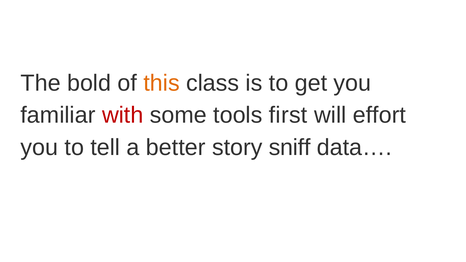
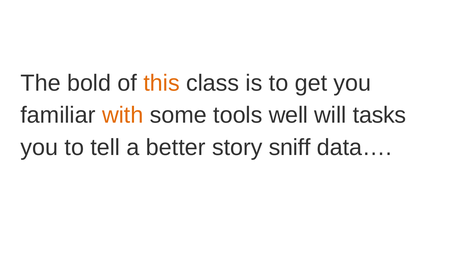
with colour: red -> orange (123, 115)
first: first -> well (288, 115)
effort: effort -> tasks (380, 115)
